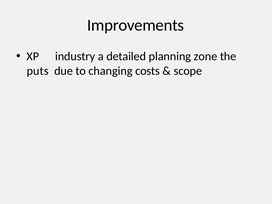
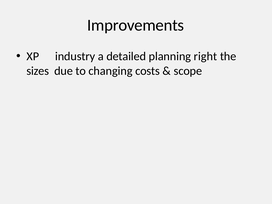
zone: zone -> right (205, 56)
puts: puts -> sizes (38, 71)
